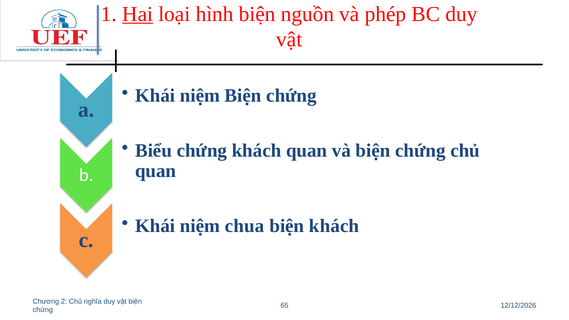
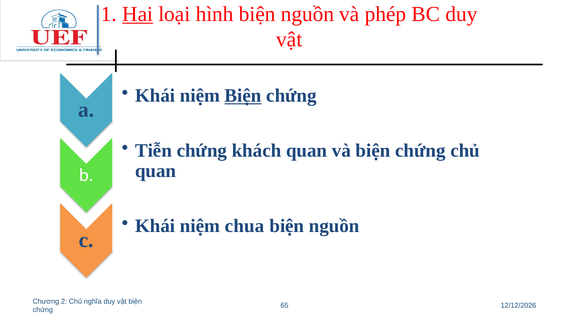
Biện underline: none -> present (243, 96)
Biểu: Biểu -> Tiễn (153, 151)
khách: khách -> nguồn (334, 226)
